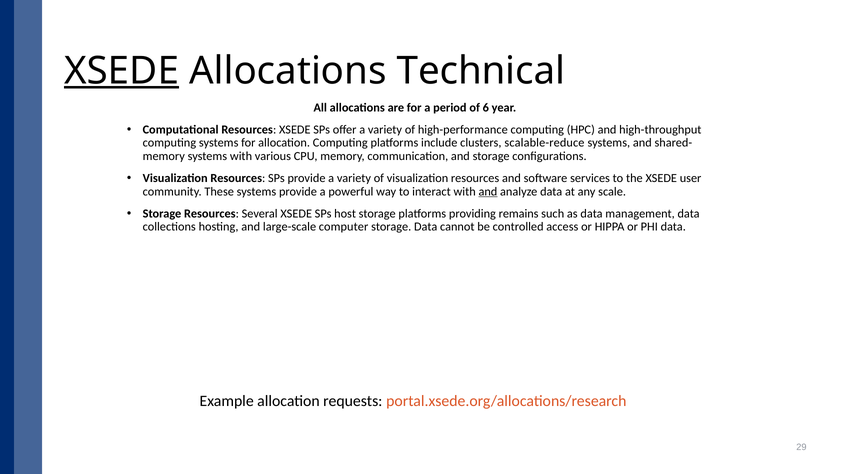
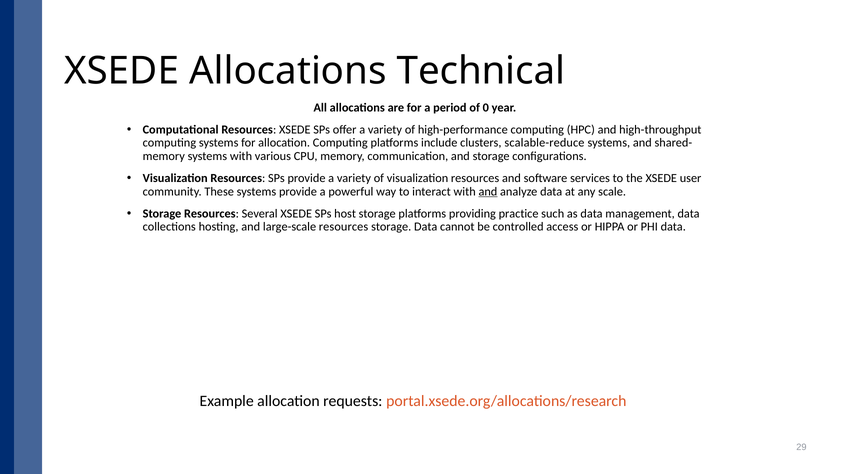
XSEDE underline: present -> none (122, 71)
6: 6 -> 0 (486, 107)
remains: remains -> practice (519, 213)
large-scale computer: computer -> resources (344, 227)
